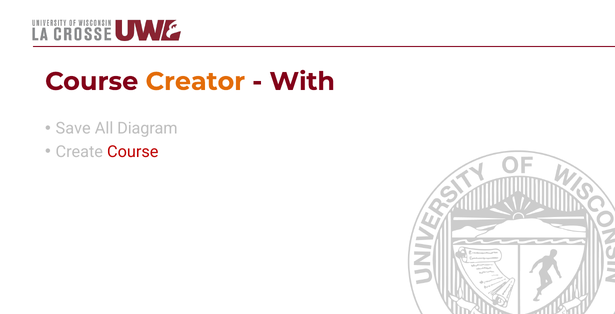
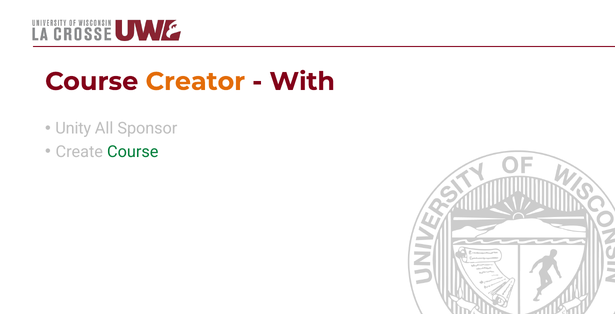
Save: Save -> Unity (73, 128)
Diagram: Diagram -> Sponsor (147, 128)
Course colour: red -> green (133, 152)
